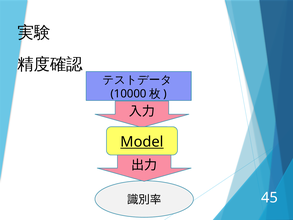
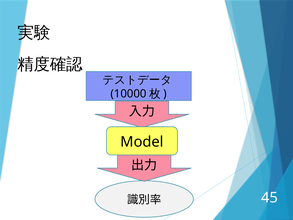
Model underline: present -> none (142, 142)
